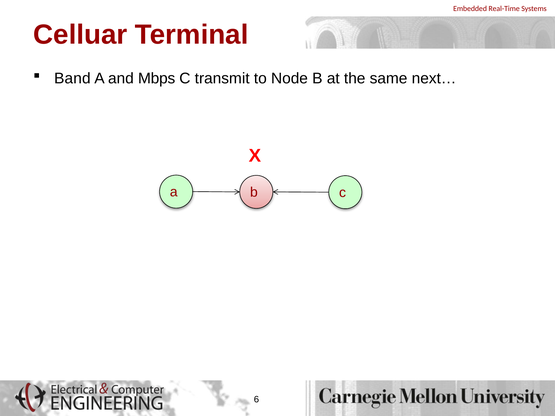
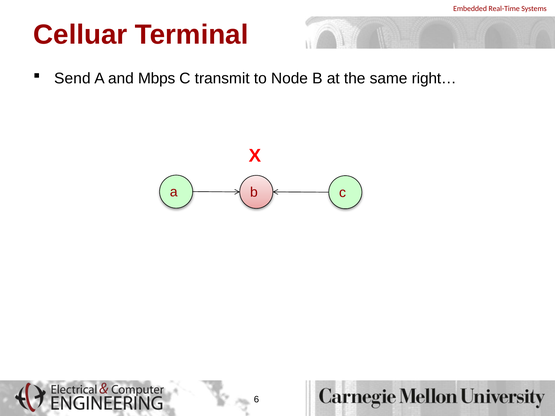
Band: Band -> Send (72, 79)
next…: next… -> right… (434, 79)
